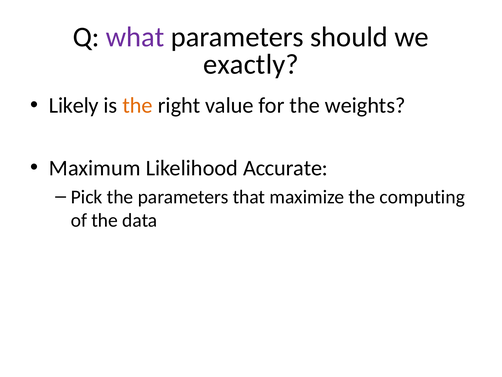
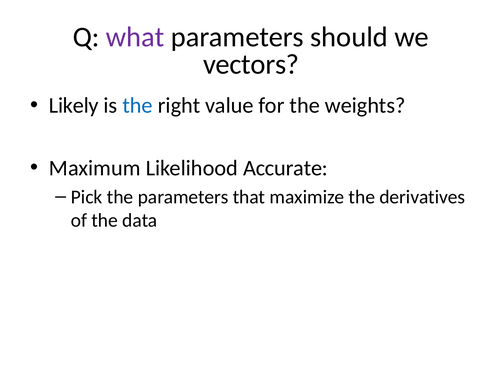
exactly: exactly -> vectors (251, 64)
the colour: orange -> blue (138, 105)
computing: computing -> derivatives (422, 197)
